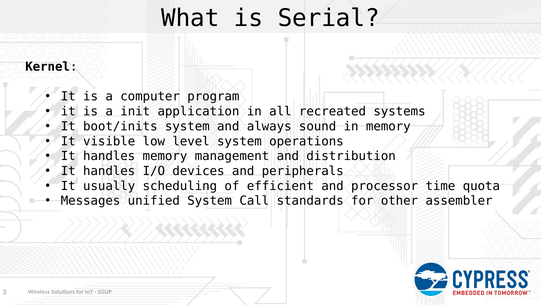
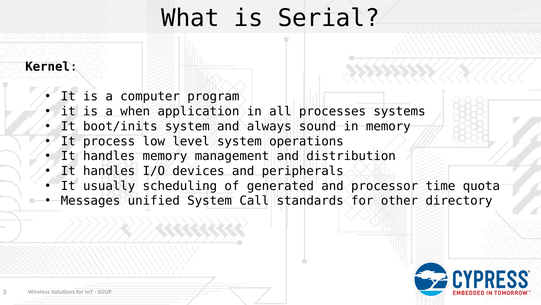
init: init -> when (135, 111)
recreated: recreated -> processes (333, 111)
visible: visible -> process (109, 141)
efficient: efficient -> generated (280, 186)
assembler: assembler -> directory (459, 200)
